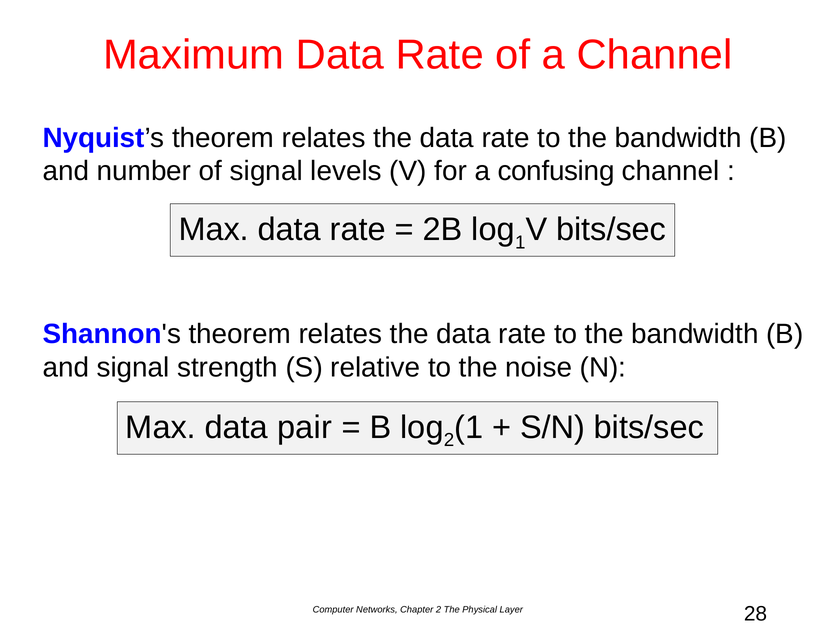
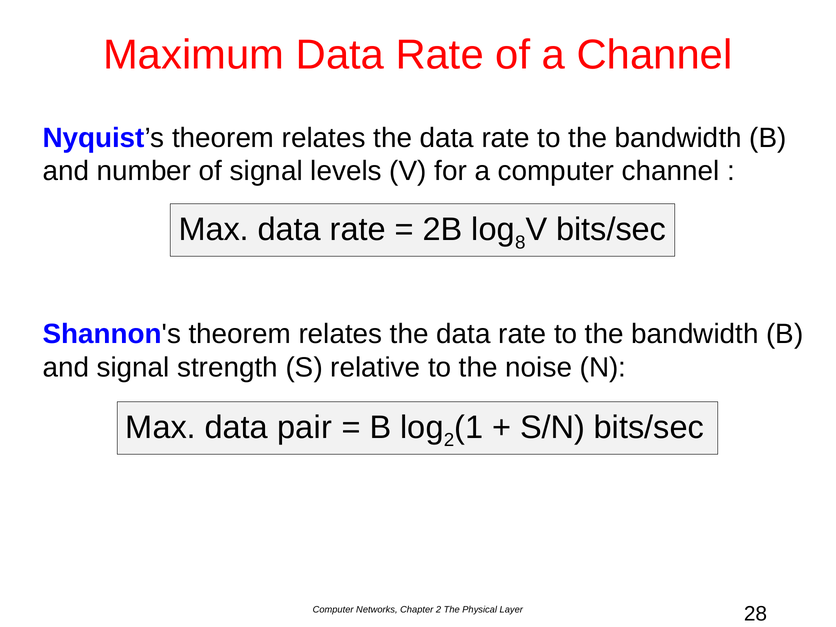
a confusing: confusing -> computer (556, 171)
1: 1 -> 8 (520, 242)
